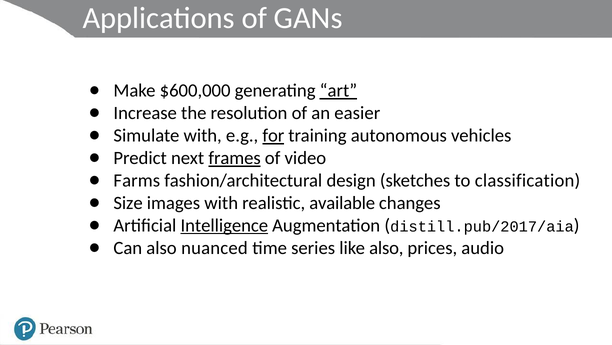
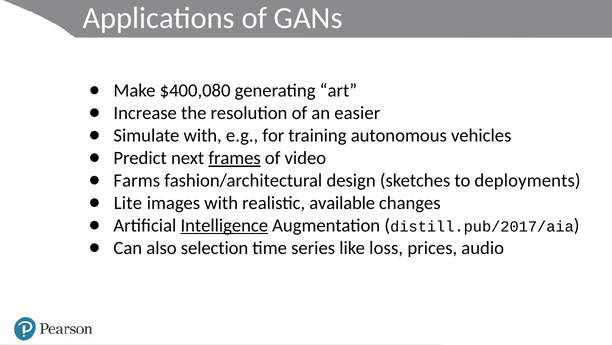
$600,000: $600,000 -> $400,080 (195, 90)
art underline: present -> none (338, 90)
for underline: present -> none (273, 135)
classification: classification -> deployments (528, 180)
Size: Size -> Lite (128, 203)
nuanced: nuanced -> selection (215, 248)
like also: also -> loss (386, 248)
